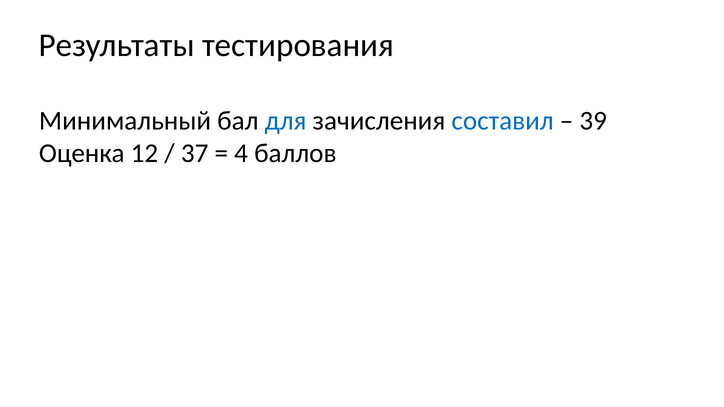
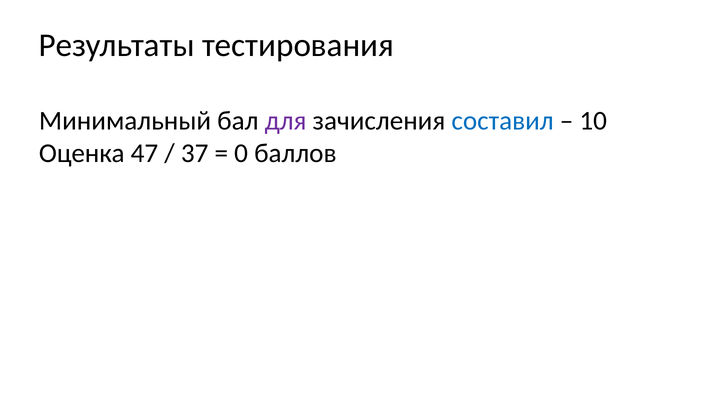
для colour: blue -> purple (286, 121)
39: 39 -> 10 (593, 121)
12: 12 -> 47 (144, 153)
4: 4 -> 0 (241, 153)
